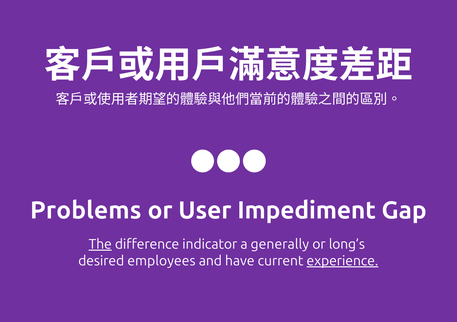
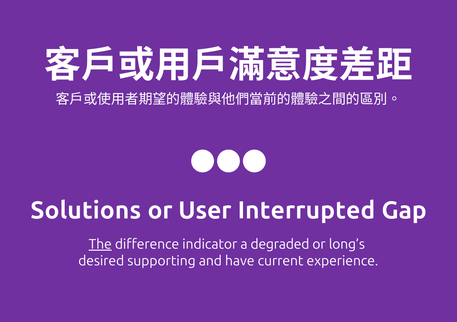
Problems: Problems -> Solutions (86, 210)
Impediment: Impediment -> Interrupted (306, 210)
generally: generally -> degraded (280, 244)
employees: employees -> supporting (161, 261)
experience underline: present -> none (342, 261)
